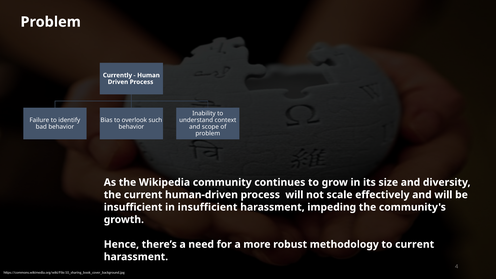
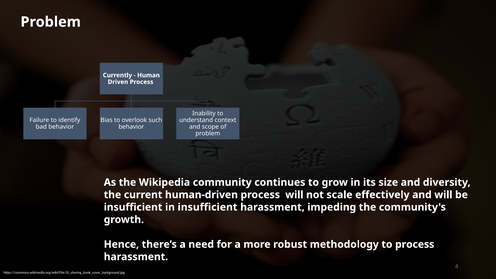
to current: current -> process (415, 244)
